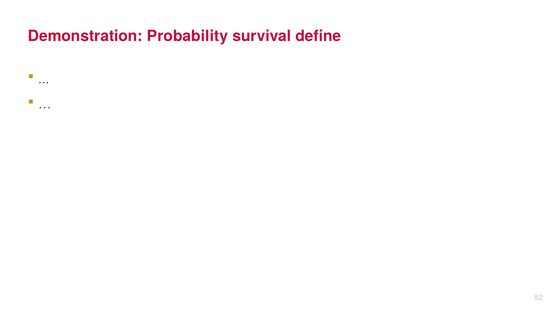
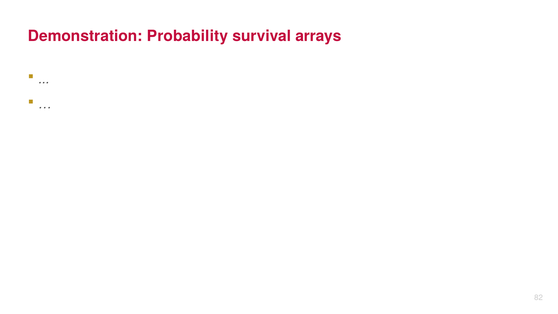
define: define -> arrays (318, 36)
